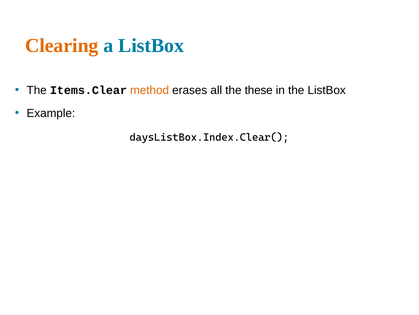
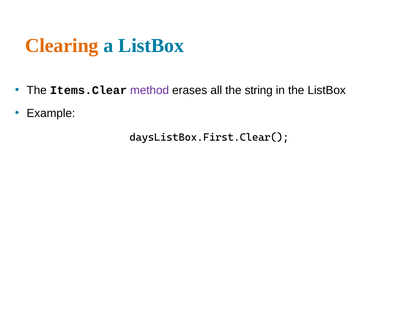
method colour: orange -> purple (150, 90)
these: these -> string (259, 90)
daysListBox.Index.Clear(: daysListBox.Index.Clear( -> daysListBox.First.Clear( (209, 137)
